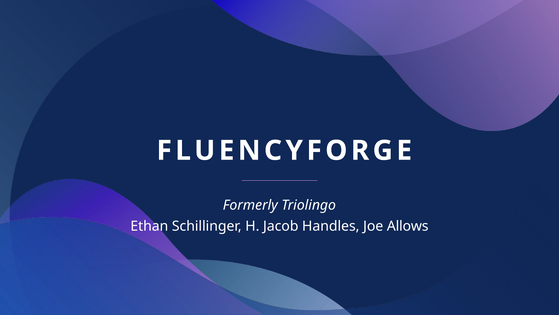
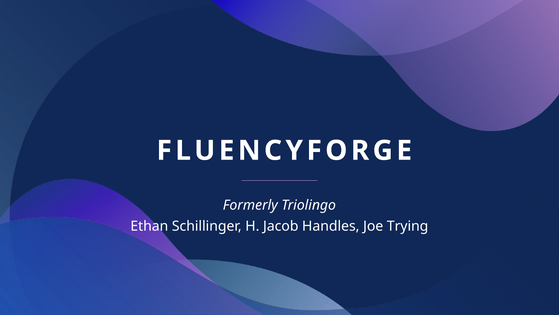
Allows: Allows -> Trying (408, 226)
